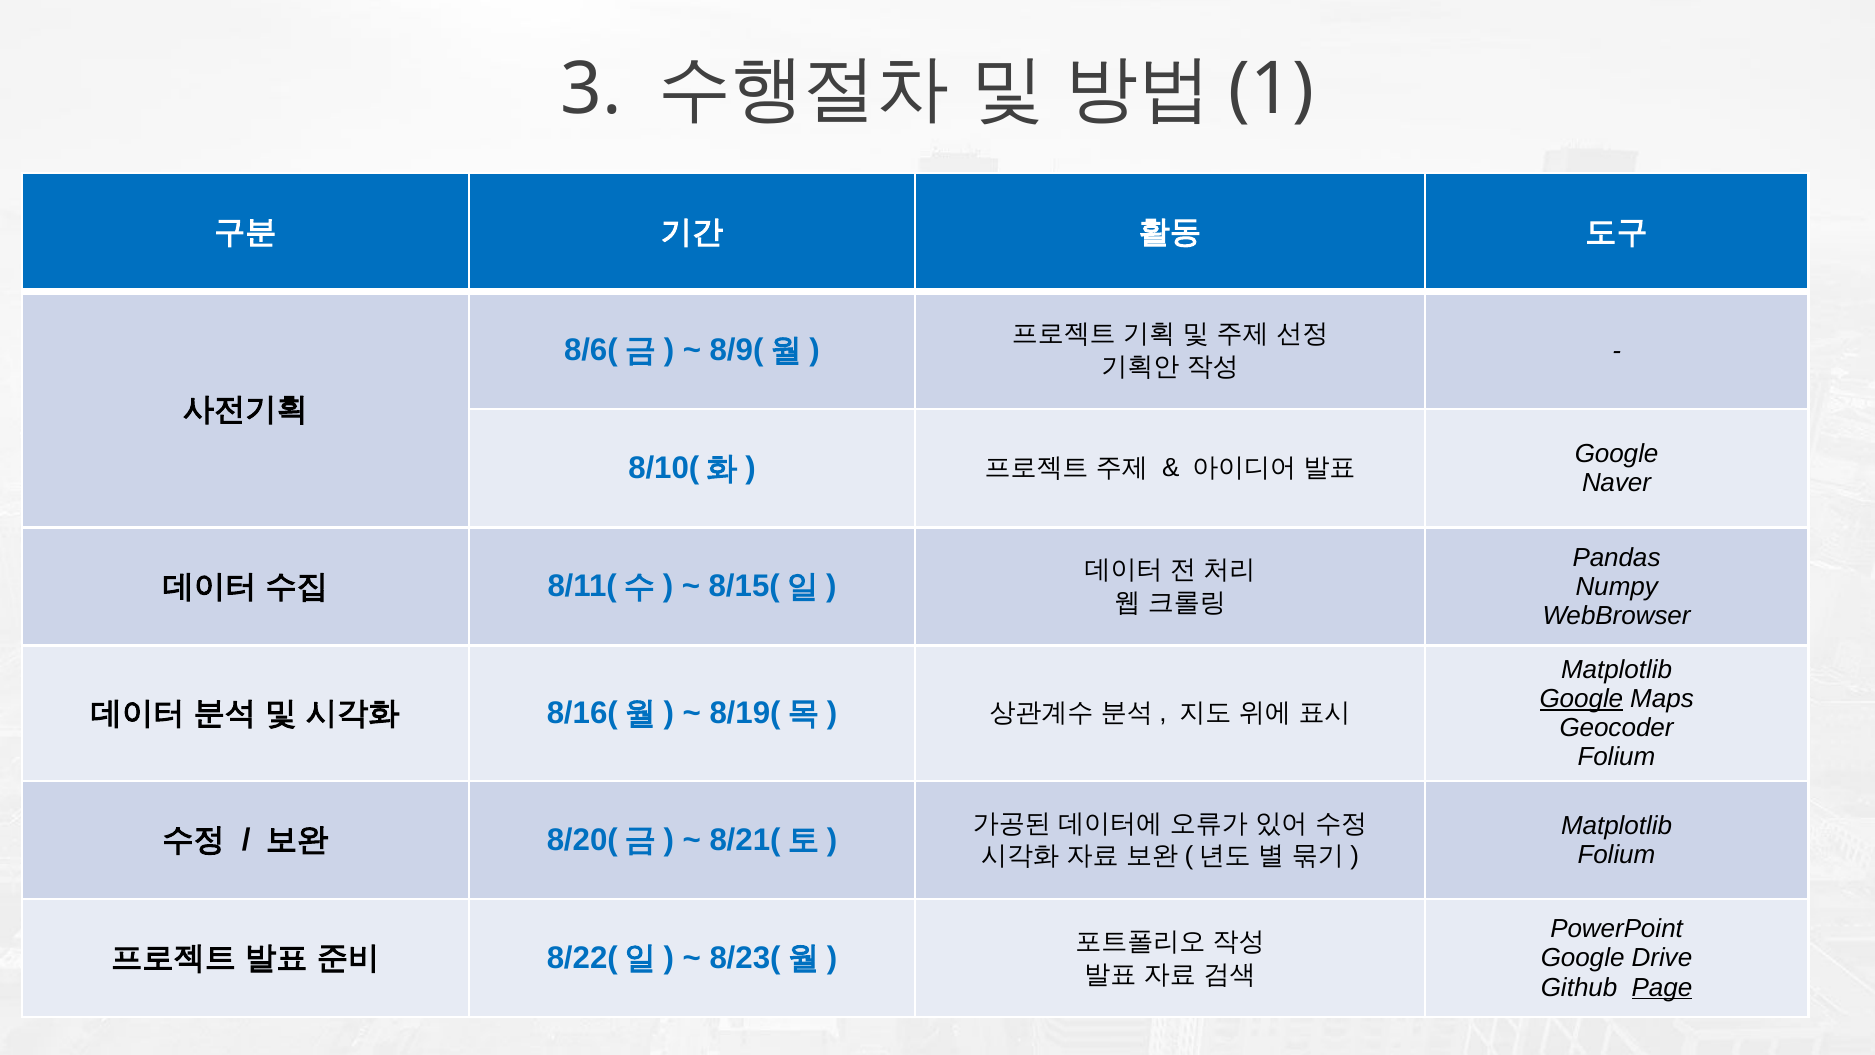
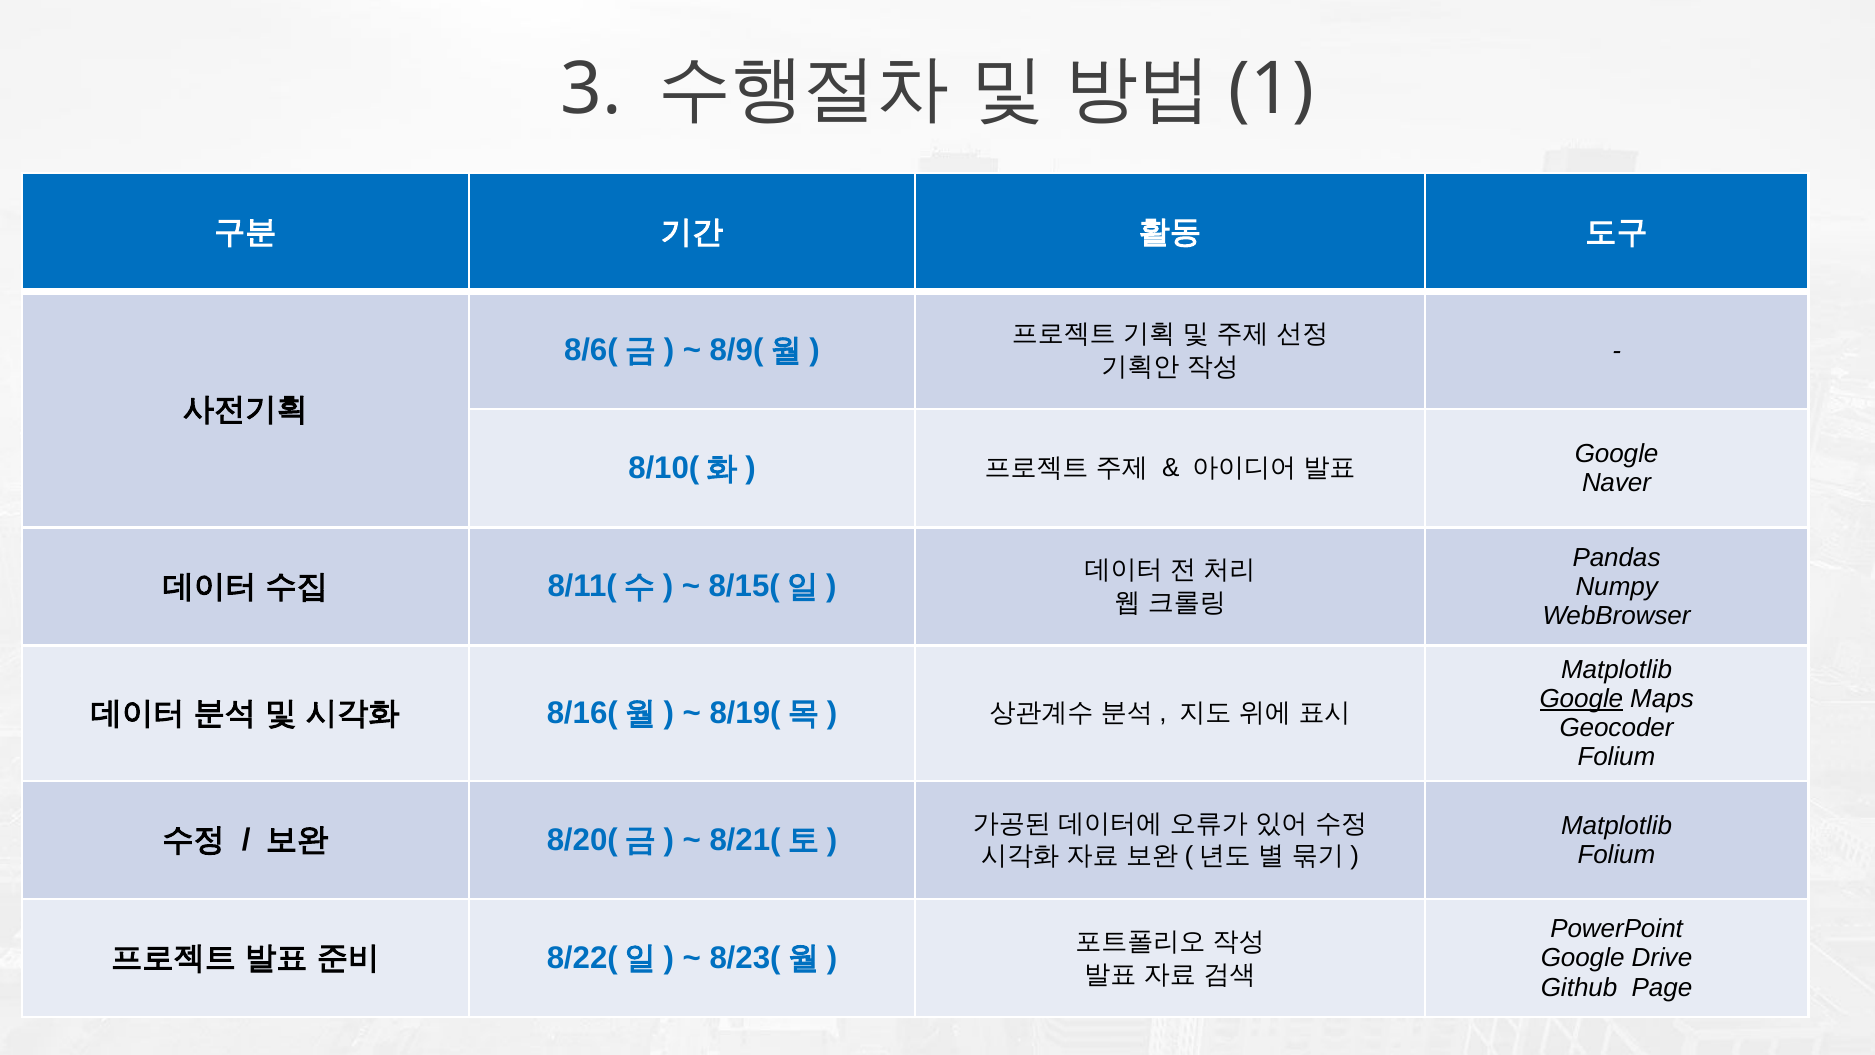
Page underline: present -> none (1662, 987)
